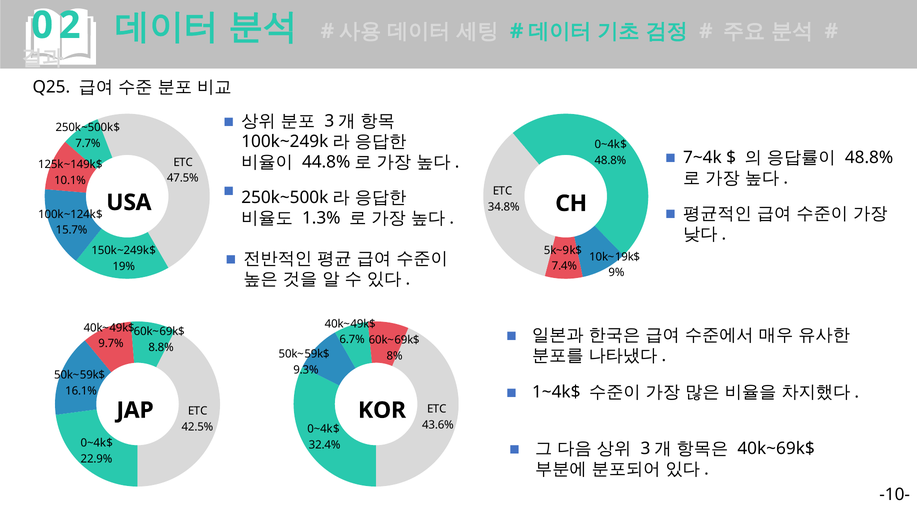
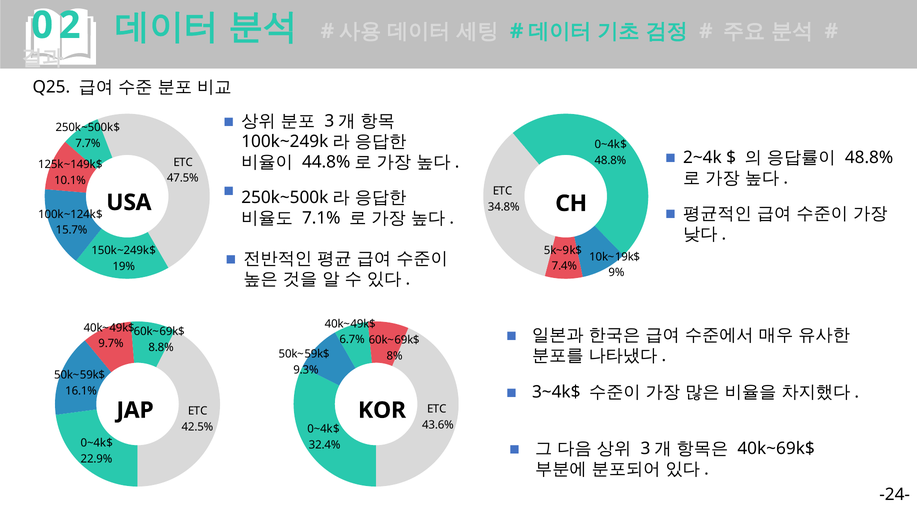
7~4k: 7~4k -> 2~4k (702, 157)
1.3%: 1.3% -> 7.1% (321, 218)
1~4k$: 1~4k$ -> 3~4k$ (556, 392)
-10-: -10- -> -24- (895, 494)
